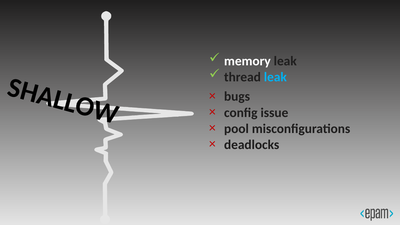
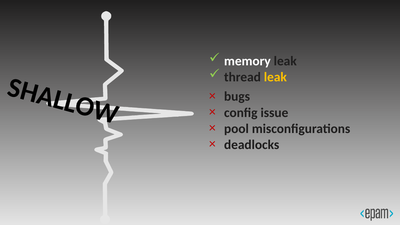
leak colour: light blue -> yellow (275, 77)
